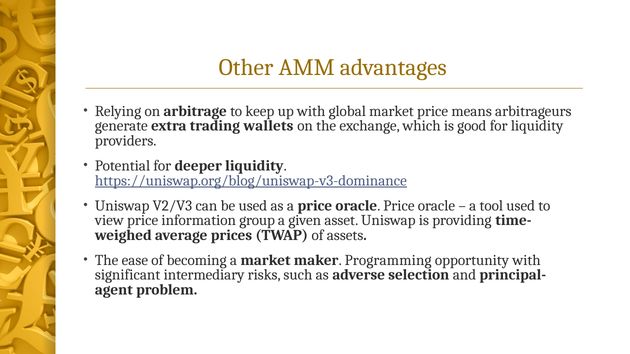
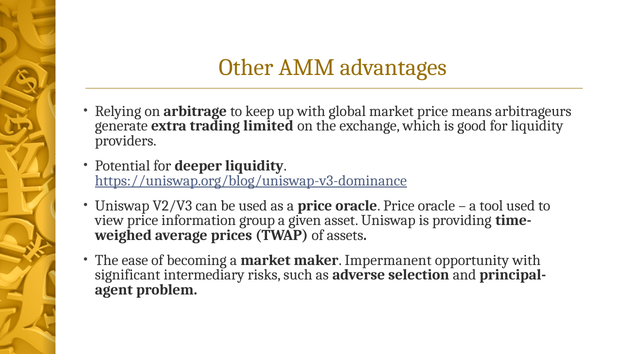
wallets: wallets -> limited (268, 126)
Programming: Programming -> Impermanent (388, 261)
